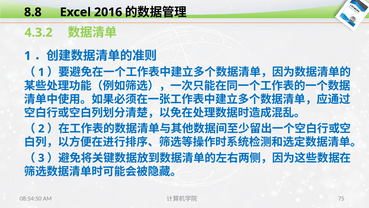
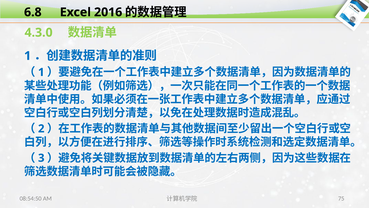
8.8: 8.8 -> 6.8 (33, 12)
4.3.2: 4.3.2 -> 4.3.0 (39, 33)
